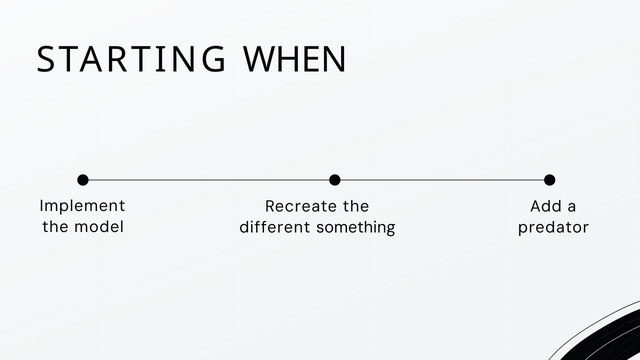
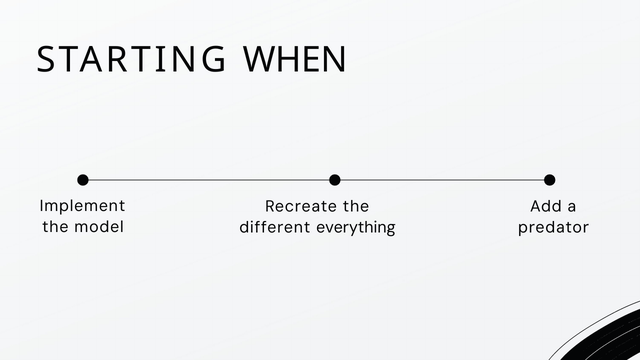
something: something -> everything (356, 227)
